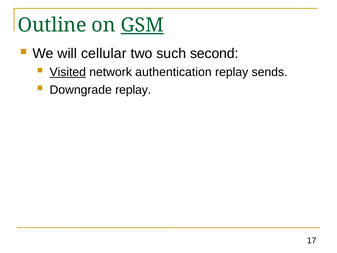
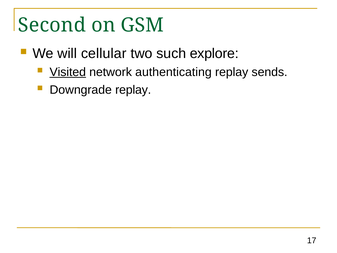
Outline: Outline -> Second (52, 25)
GSM underline: present -> none (142, 25)
second: second -> explore (214, 53)
authentication: authentication -> authenticating (173, 72)
